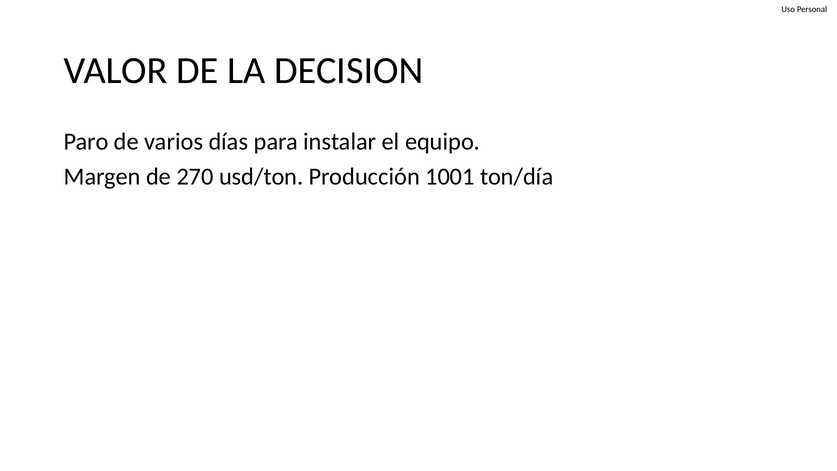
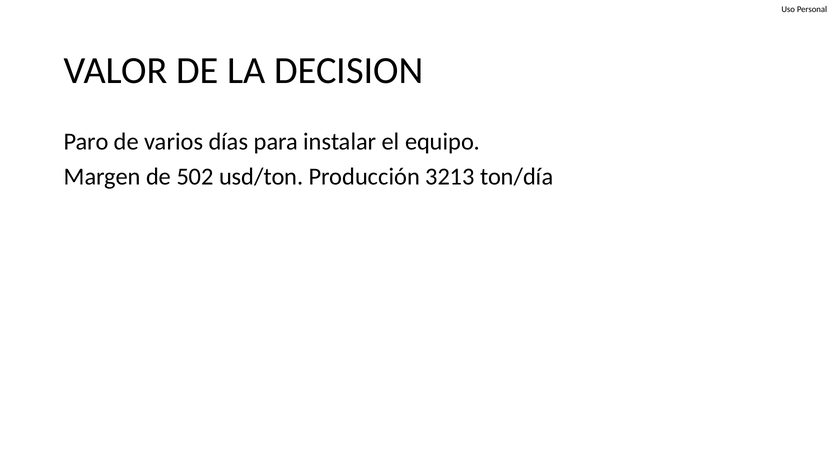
270: 270 -> 502 (195, 177)
1001: 1001 -> 3213 (450, 177)
